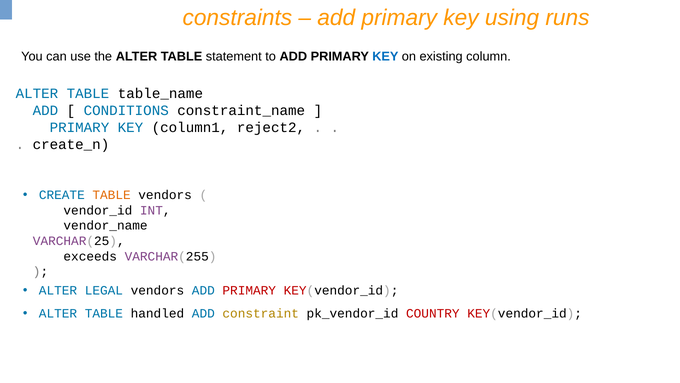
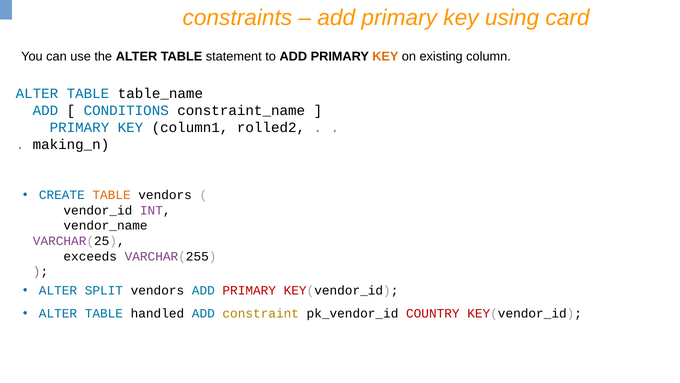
runs: runs -> card (567, 18)
KEY colour: blue -> orange (385, 57)
reject2: reject2 -> rolled2 (271, 127)
create_n: create_n -> making_n (71, 144)
LEGAL: LEGAL -> SPLIT (104, 290)
